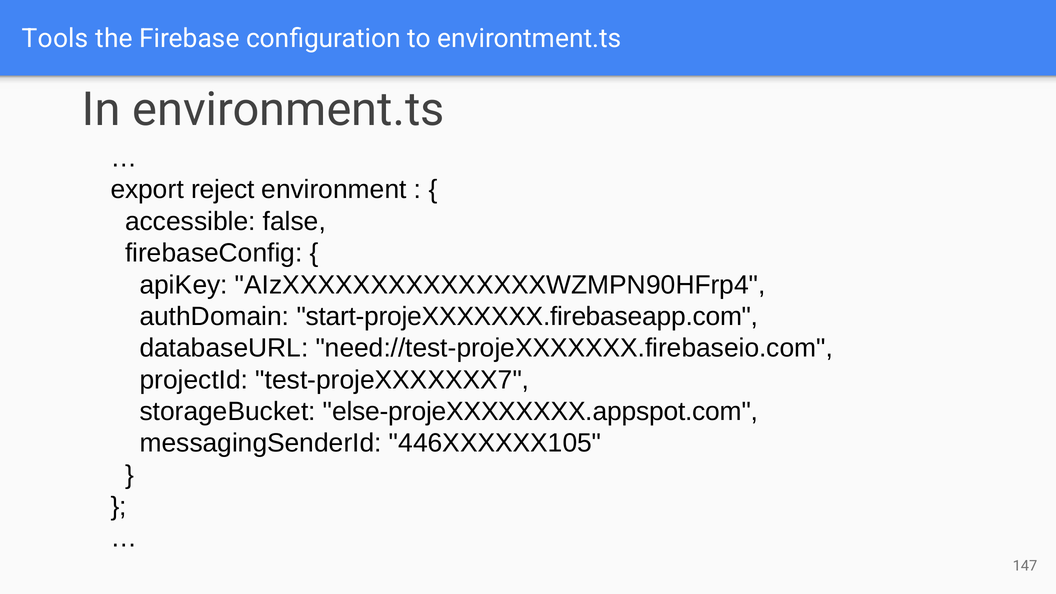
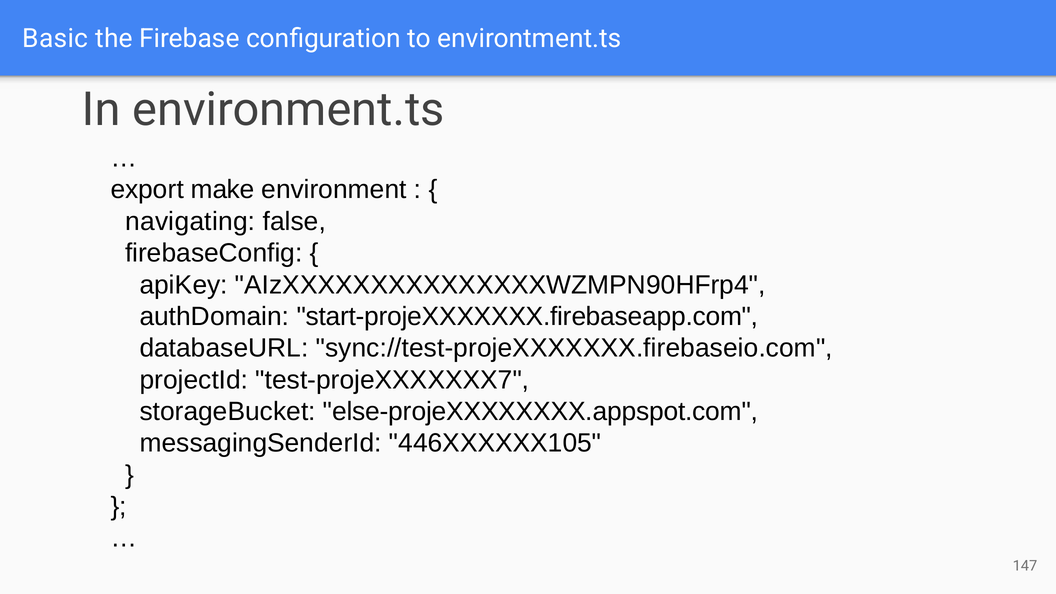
Tools: Tools -> Basic (55, 38)
reject: reject -> make (223, 190)
accessible: accessible -> navigating (190, 221)
need://test-projeXXXXXXX.firebaseio.com: need://test-projeXXXXXXX.firebaseio.com -> sync://test-projeXXXXXXX.firebaseio.com (574, 348)
